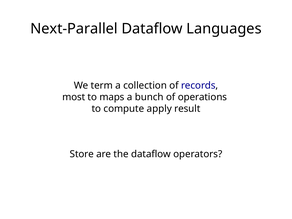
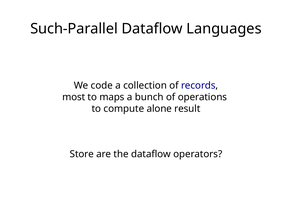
Next-Parallel: Next-Parallel -> Such-Parallel (74, 29)
term: term -> code (102, 85)
apply: apply -> alone (159, 109)
